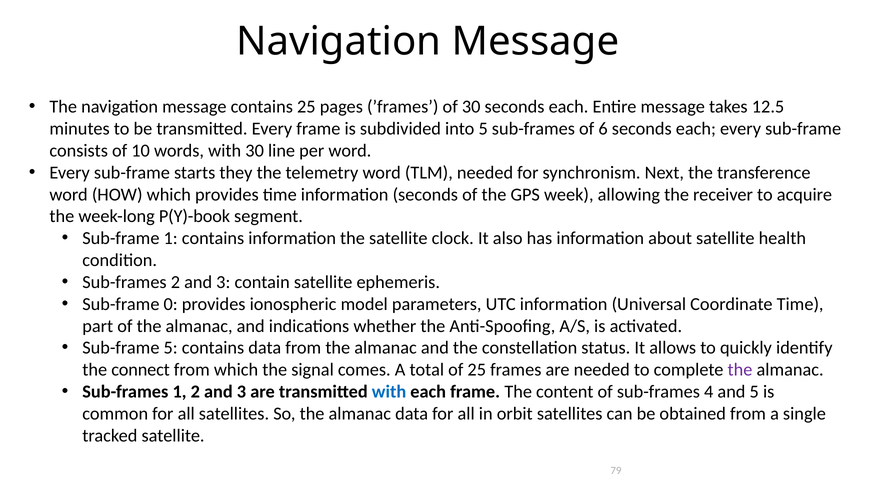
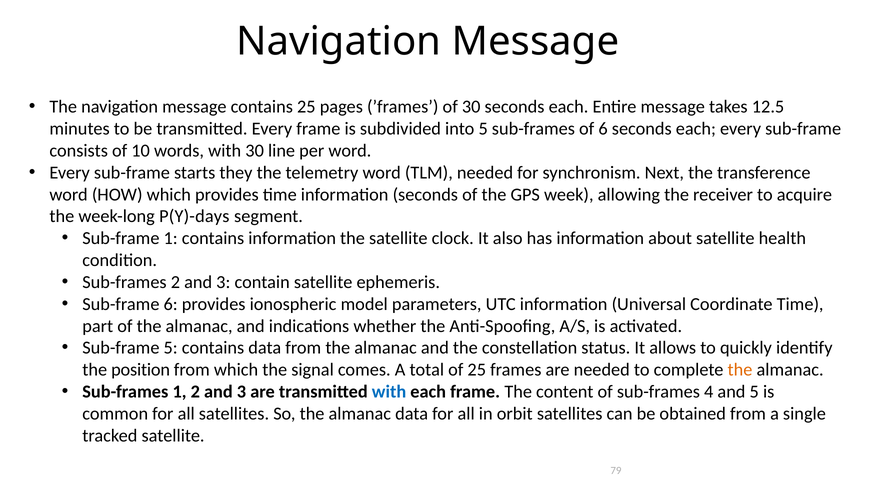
P(Y)-book: P(Y)-book -> P(Y)-days (194, 217)
Sub-frame 0: 0 -> 6 (171, 304)
connect: connect -> position (141, 370)
the colour: purple -> orange (740, 370)
